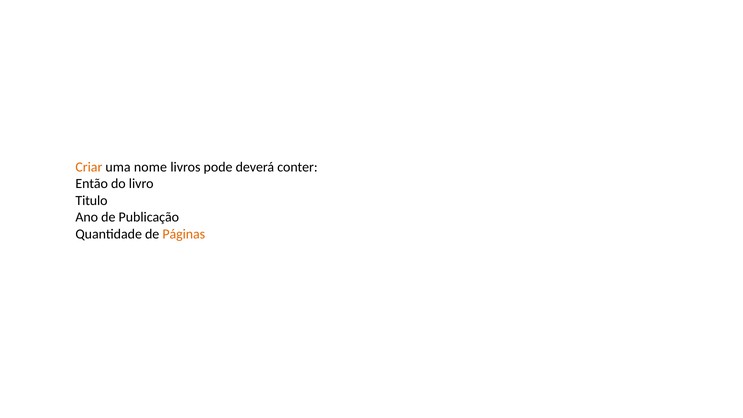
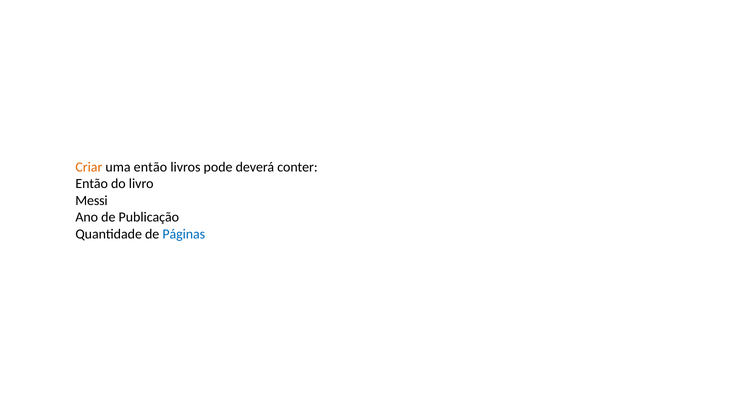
uma nome: nome -> então (150, 167)
Titulo: Titulo -> Messi (92, 201)
Páginas colour: orange -> blue (184, 234)
